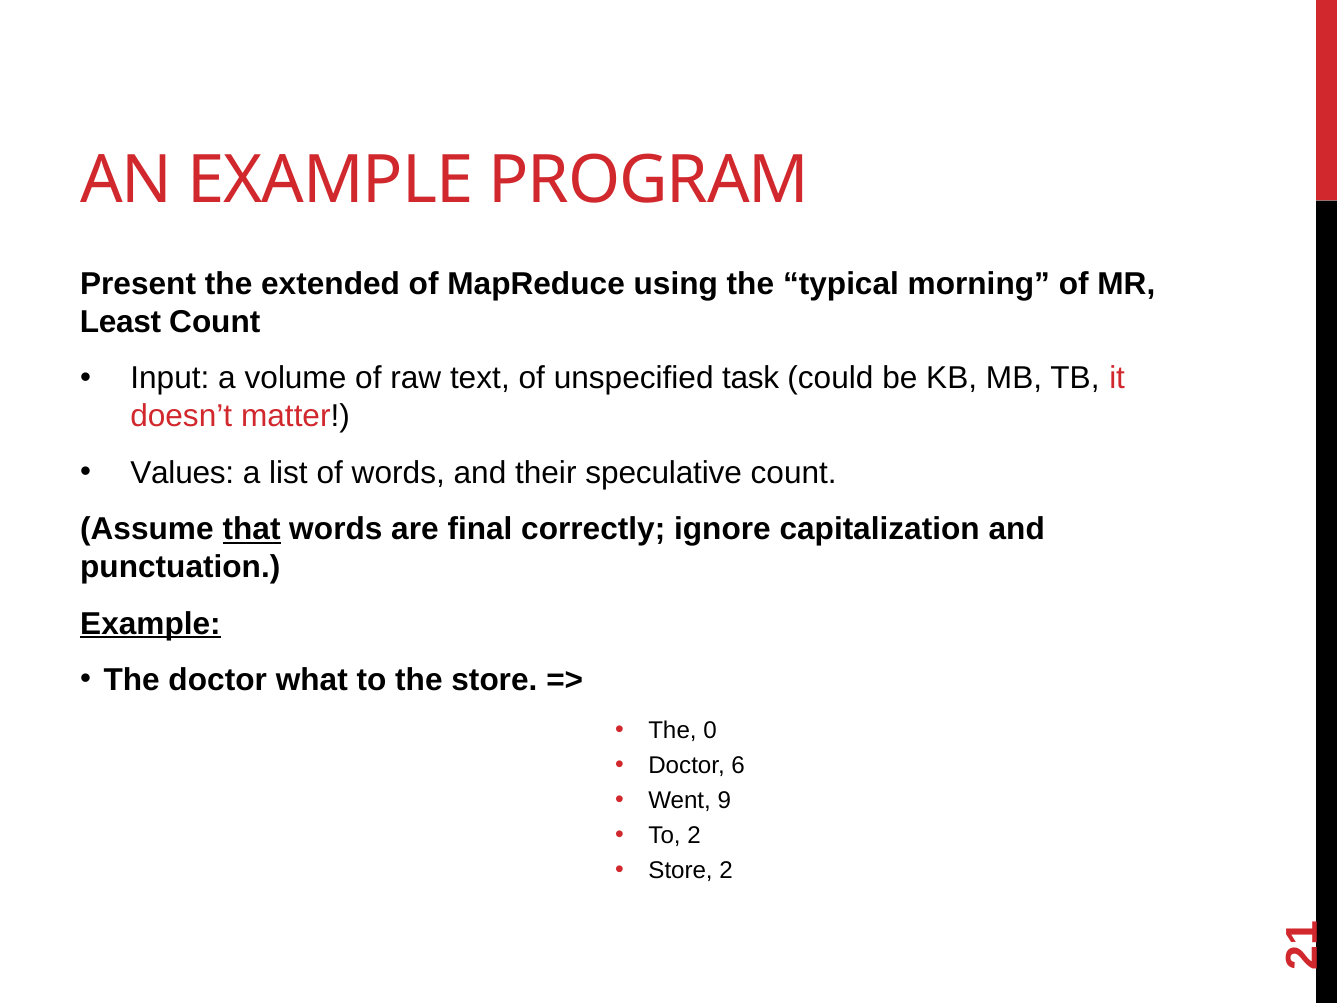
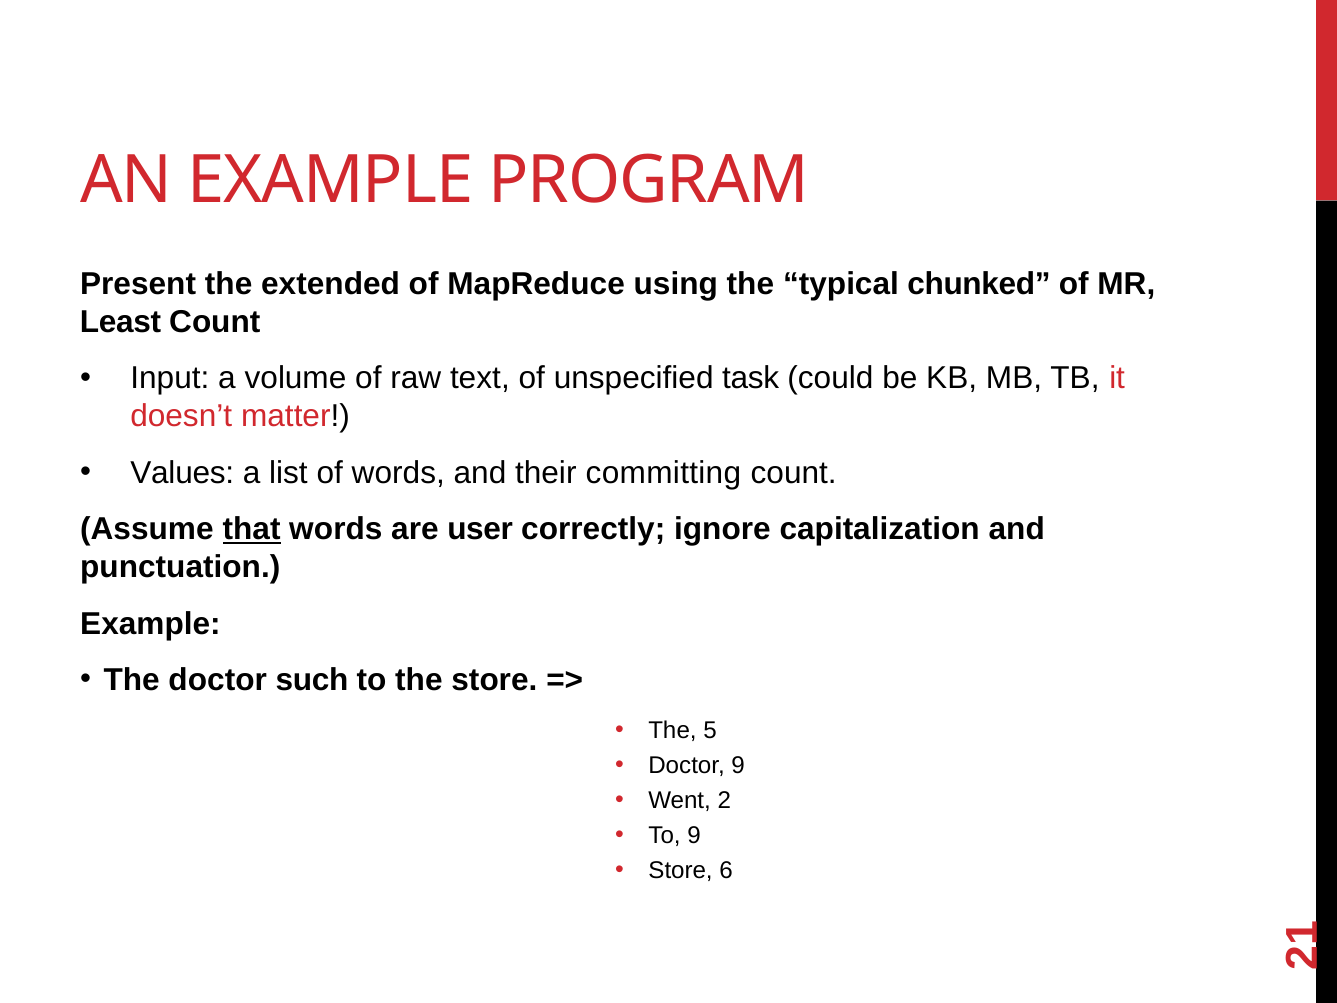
morning: morning -> chunked (979, 284)
speculative: speculative -> committing (663, 473)
final: final -> user (480, 529)
Example underline: present -> none (150, 624)
what: what -> such (312, 680)
0: 0 -> 5 (710, 730)
Doctor 6: 6 -> 9 (738, 765)
Went 9: 9 -> 2 (724, 800)
To 2: 2 -> 9 (694, 835)
Store 2: 2 -> 6 (726, 870)
